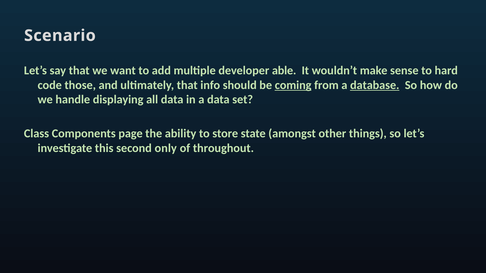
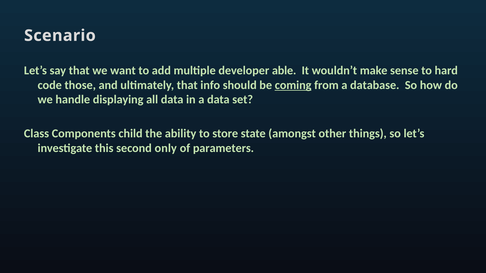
database underline: present -> none (375, 85)
page: page -> child (131, 134)
throughout: throughout -> parameters (223, 148)
